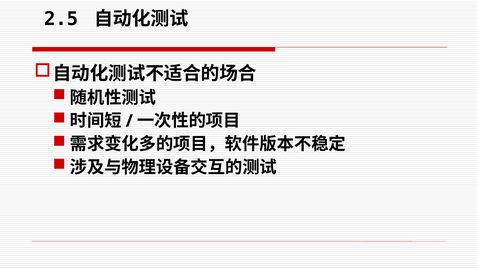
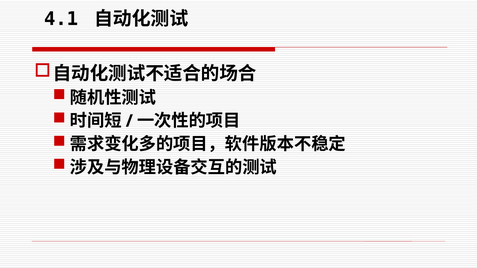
2.5: 2.5 -> 4.1 (61, 19)
